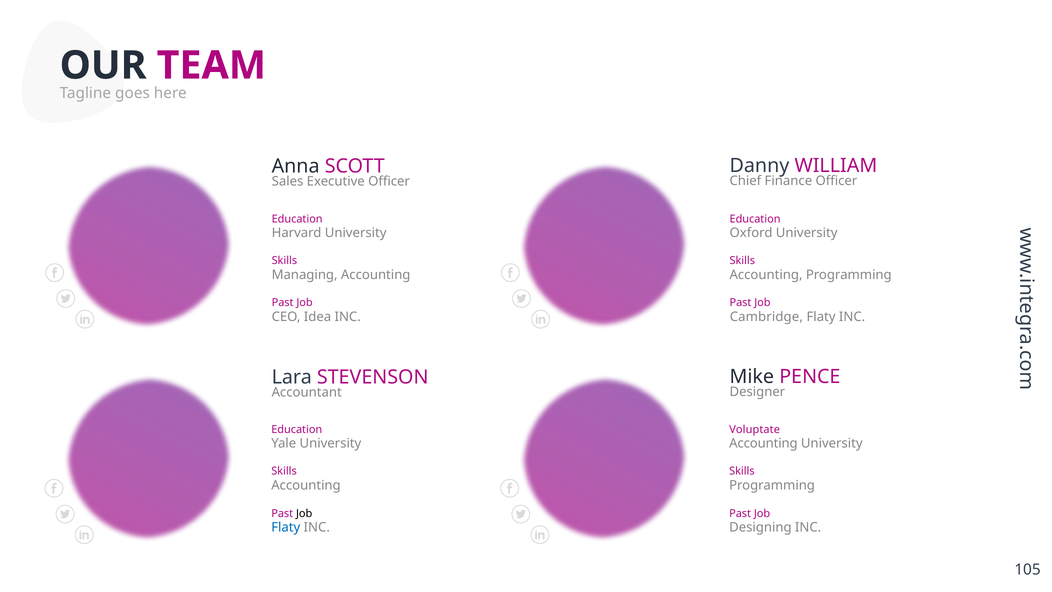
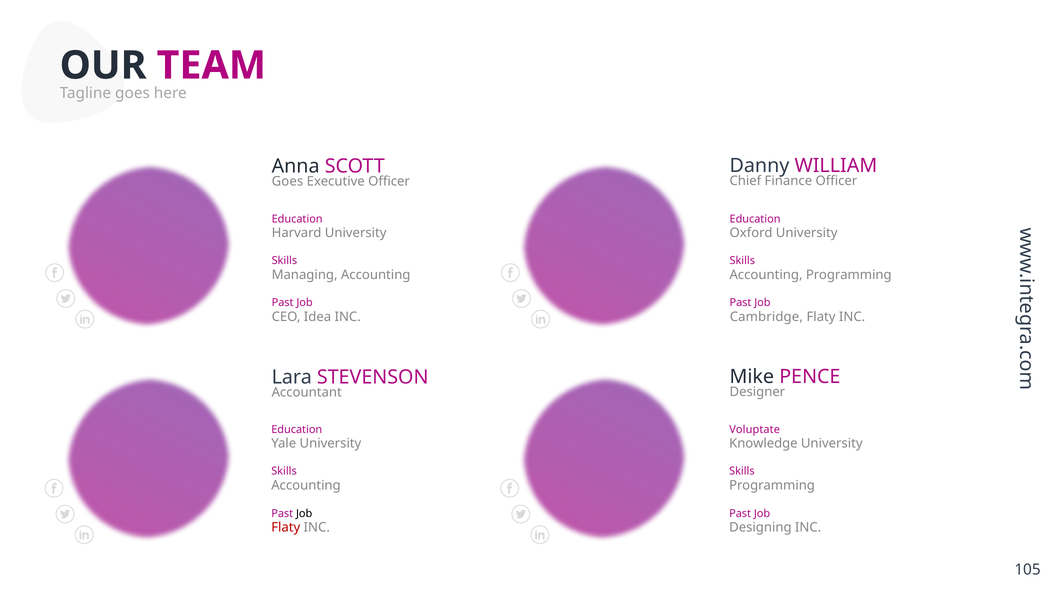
Sales: Sales -> Goes (287, 181)
Accounting: Accounting -> Knowledge (763, 443)
Flaty colour: blue -> red (286, 527)
